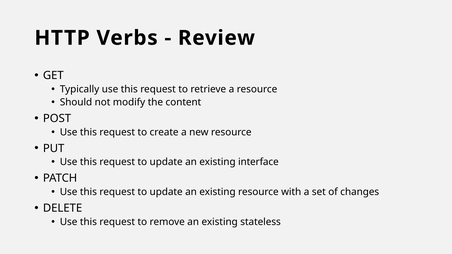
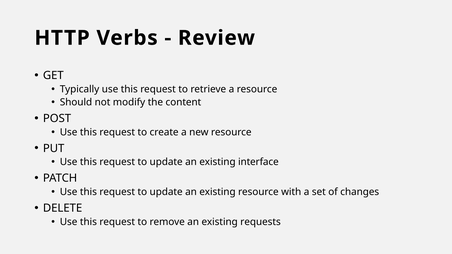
stateless: stateless -> requests (261, 222)
